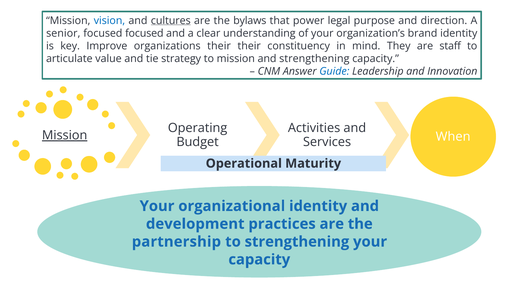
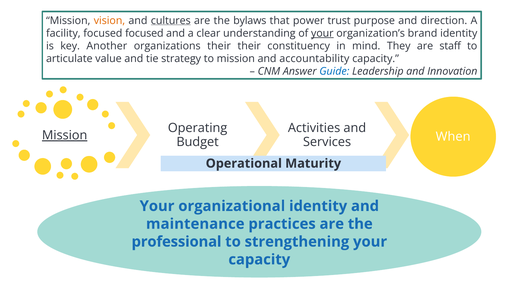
vision colour: blue -> orange (109, 20)
legal: legal -> trust (339, 20)
senior: senior -> facility (63, 33)
your underline: none -> present (322, 33)
Improve: Improve -> Another (107, 46)
and strengthening: strengthening -> accountability (314, 59)
development: development -> maintenance (195, 224)
partnership: partnership -> professional (177, 241)
